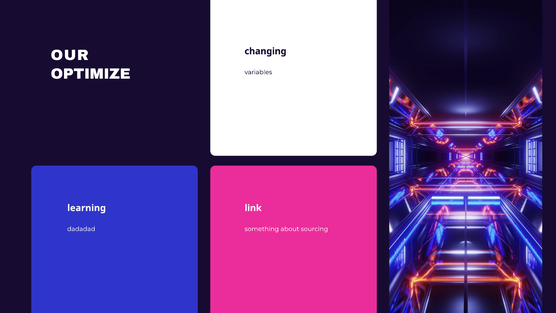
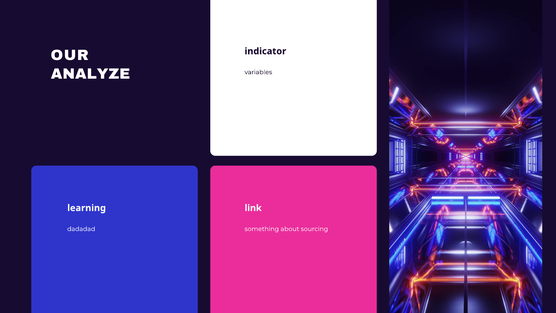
changing: changing -> indicator (265, 51)
OPTIMIZE: OPTIMIZE -> ANALYZE (90, 74)
